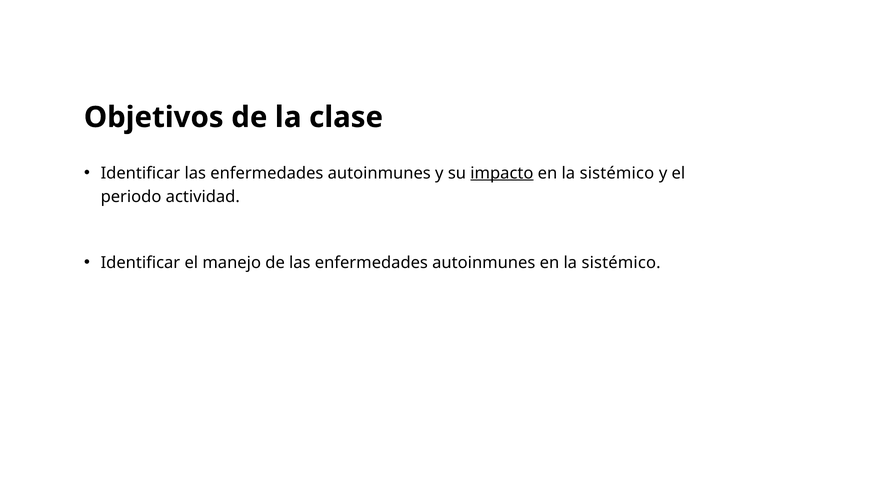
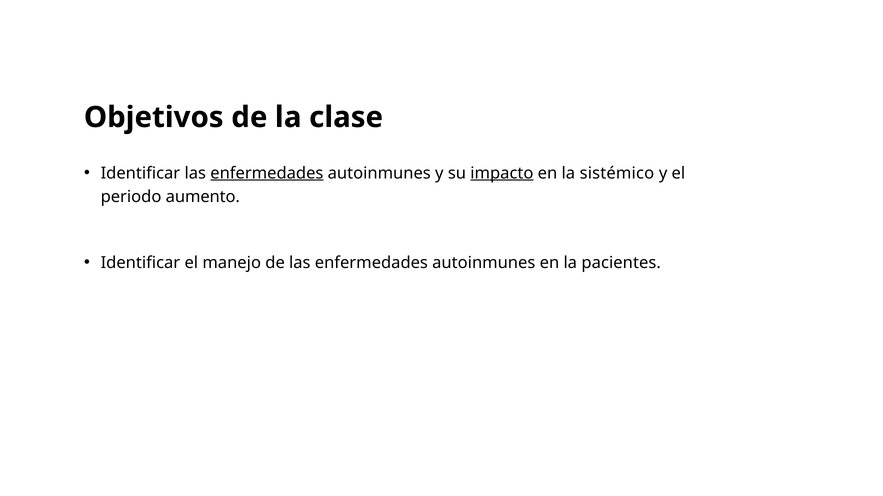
enfermedades underline: none -> present (267, 173)
actividad: actividad -> aumento (203, 197)
autoinmunes en la sistémico: sistémico -> pacientes (621, 263)
